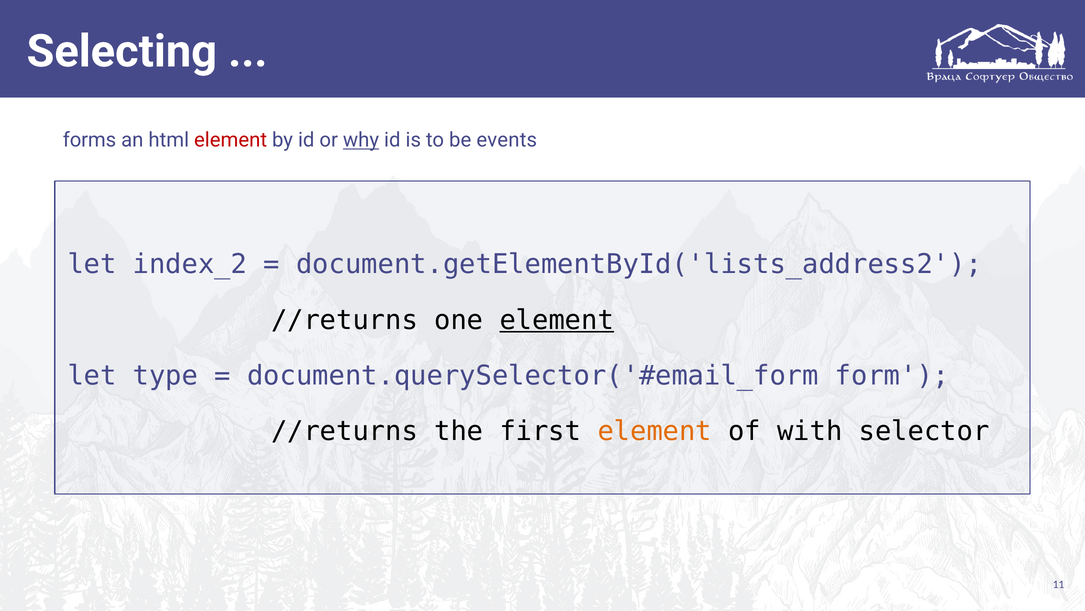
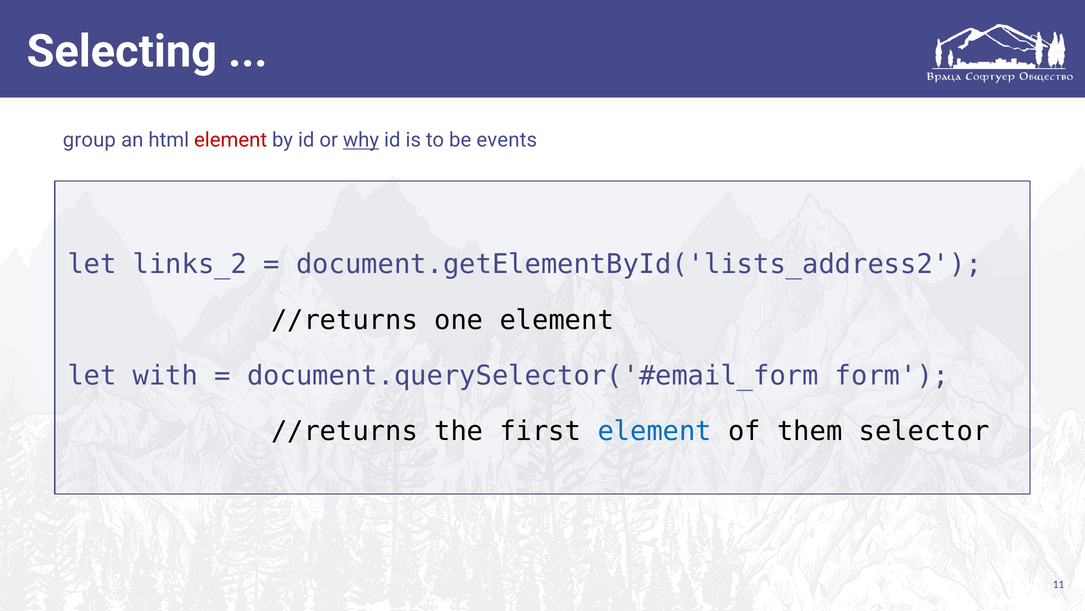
forms: forms -> group (89, 140)
index_2: index_2 -> links_2 (190, 264)
element underline: present -> none (557, 320)
type: type -> with (165, 375)
element colour: orange -> blue (655, 431)
with: with -> them (810, 431)
